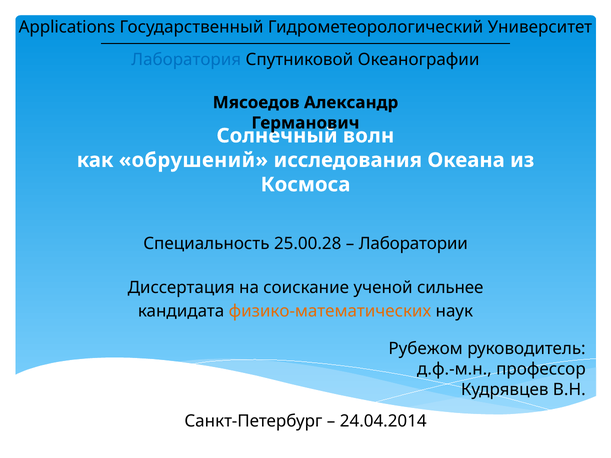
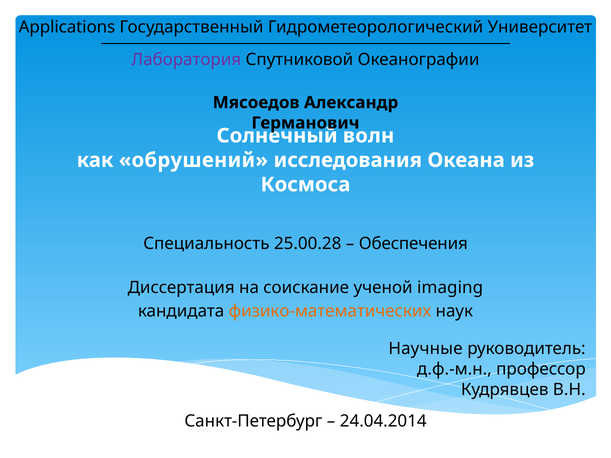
Лаборатория colour: blue -> purple (186, 60)
Лаборатории: Лаборатории -> Обеспечения (413, 244)
сильнее: сильнее -> imaging (450, 288)
Рубежом: Рубежом -> Научные (426, 349)
